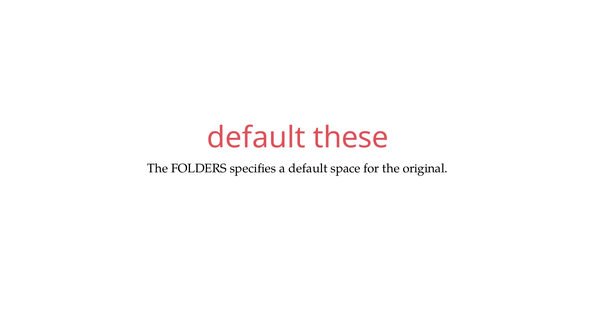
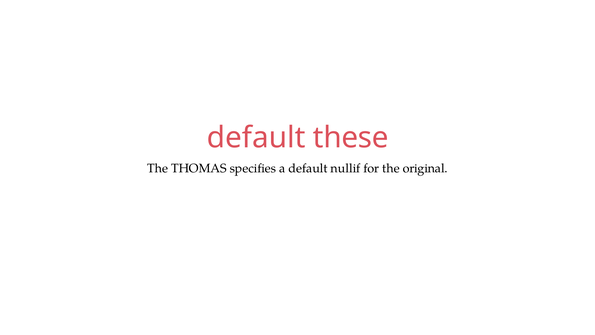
FOLDERS: FOLDERS -> THOMAS (199, 168)
space: space -> nullif (345, 168)
